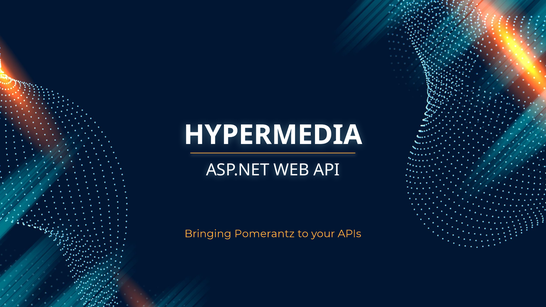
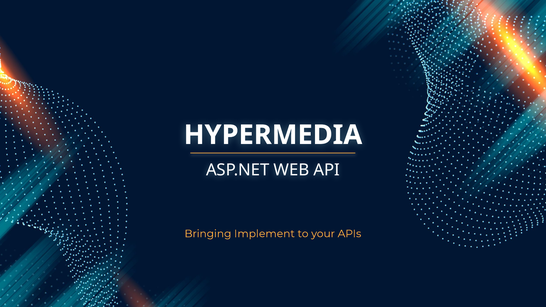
Pomerantz: Pomerantz -> Implement (264, 234)
